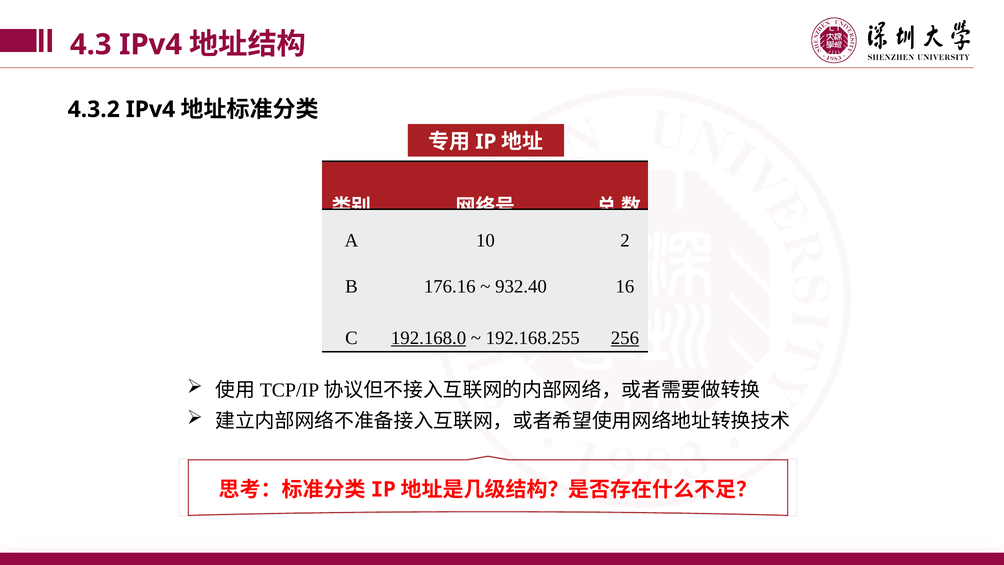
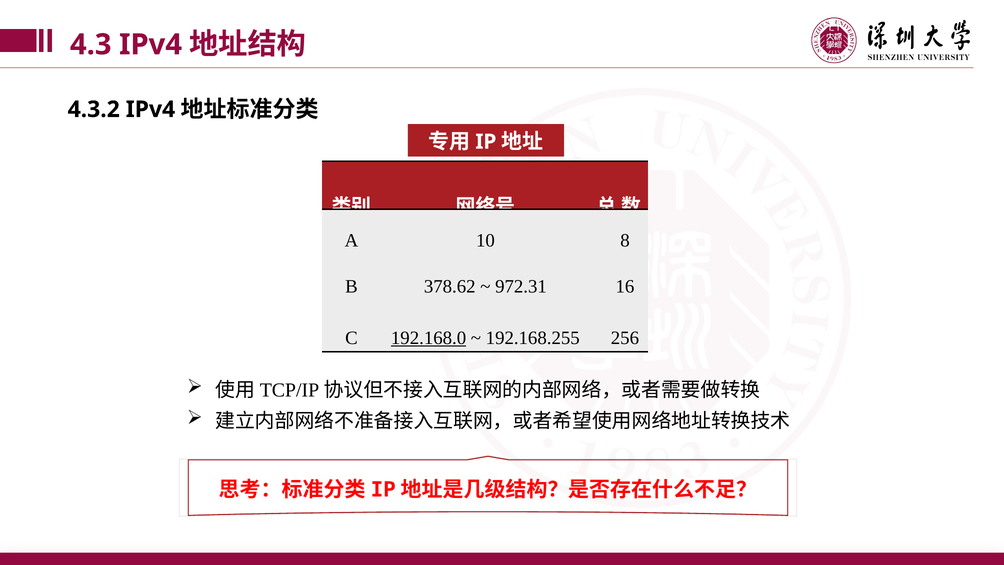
2: 2 -> 8 (625, 240)
176.16: 176.16 -> 378.62 (450, 286)
932.40: 932.40 -> 972.31 (521, 286)
256 underline: present -> none (625, 338)
